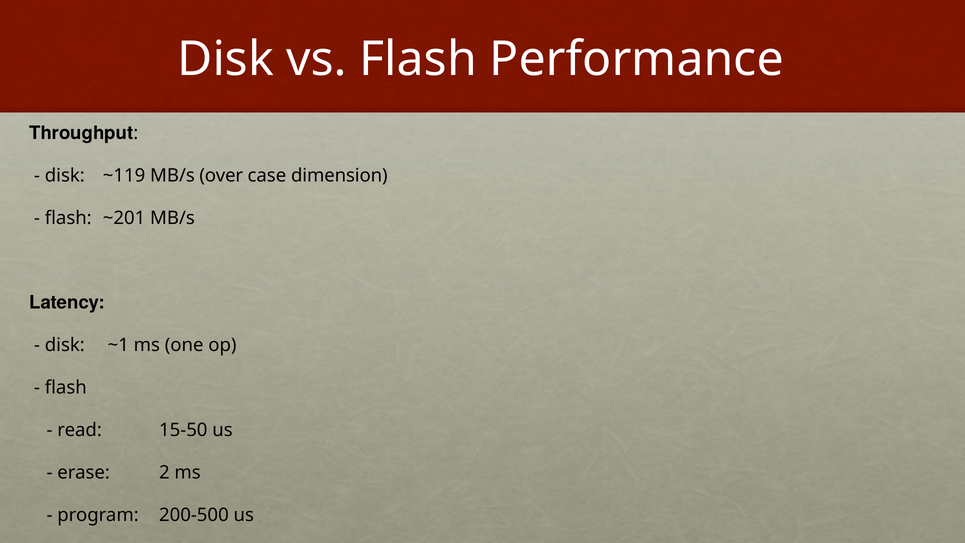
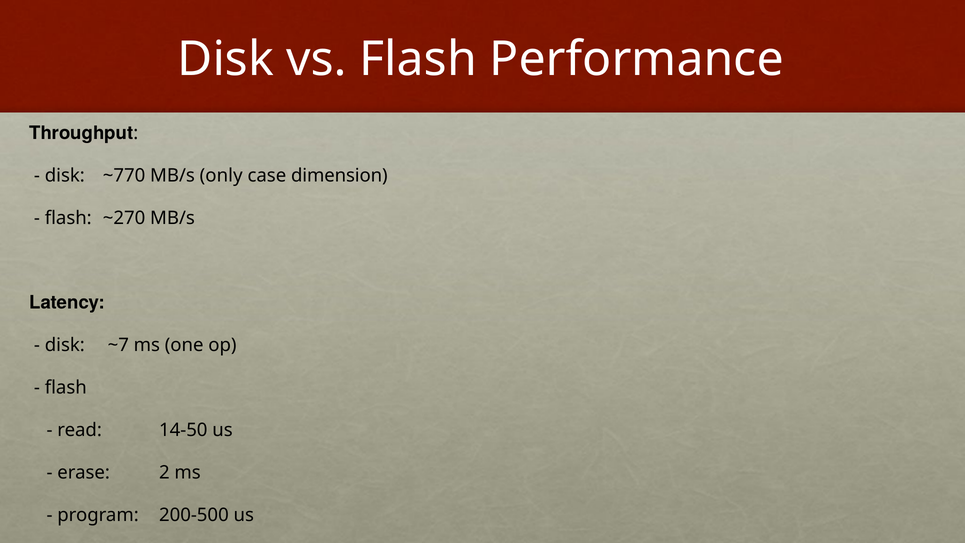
~119: ~119 -> ~770 (124, 175)
over: over -> only (221, 175)
~201: ~201 -> ~270 (124, 218)
~1: ~1 -> ~7 (118, 345)
15-50: 15-50 -> 14-50 (183, 430)
